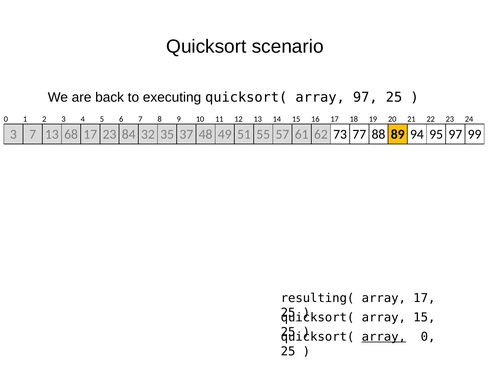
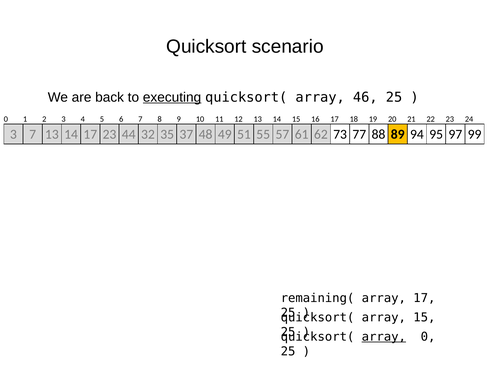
executing underline: none -> present (172, 97)
array 97: 97 -> 46 (365, 97)
7 13 68: 68 -> 14 (71, 134)
84: 84 -> 44 (129, 134)
resulting(: resulting( -> remaining( (318, 299)
